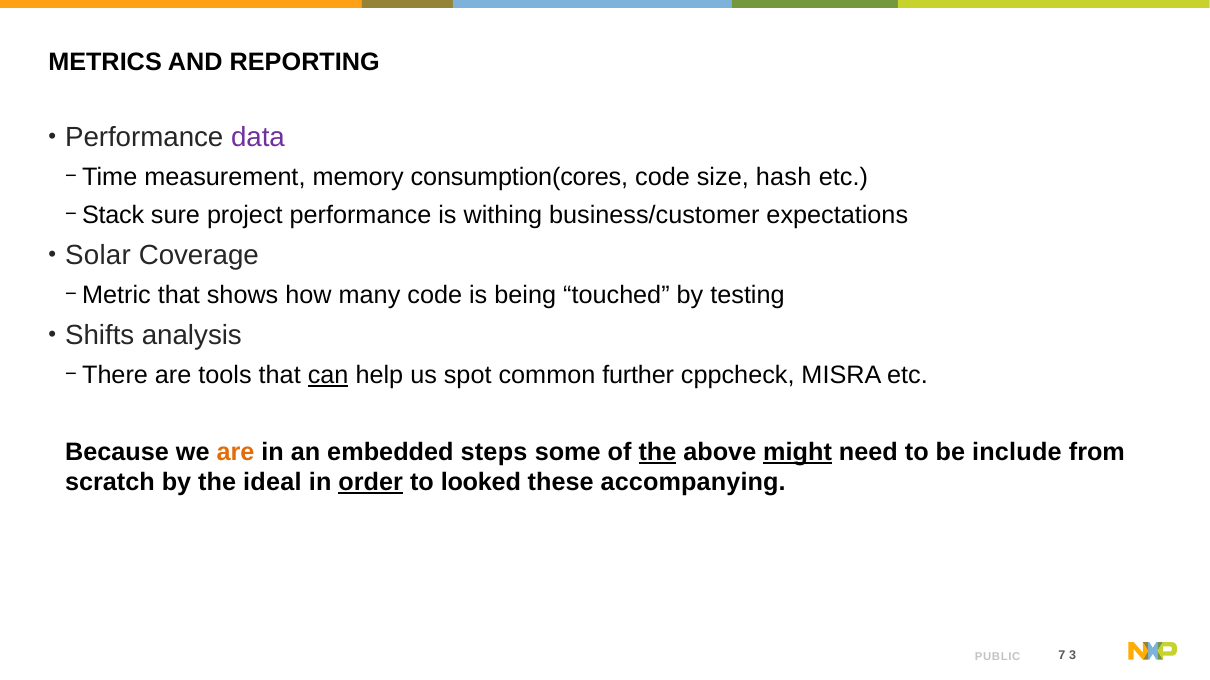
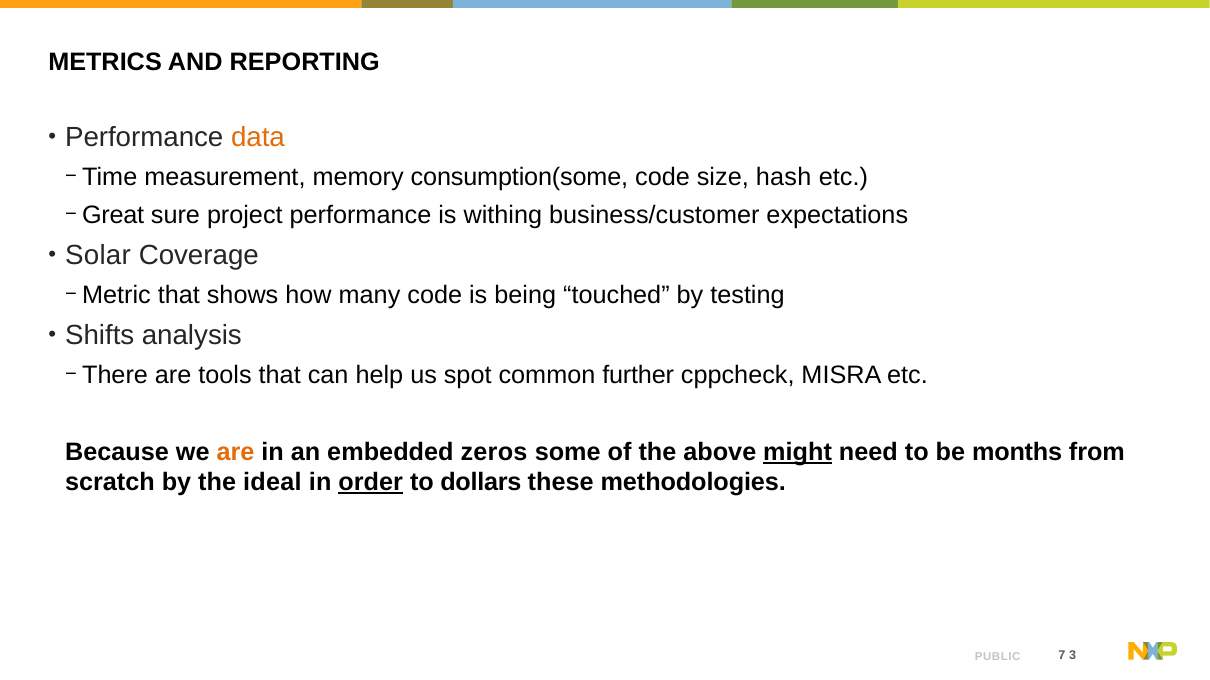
data colour: purple -> orange (258, 138)
consumption(cores: consumption(cores -> consumption(some (519, 177)
Stack: Stack -> Great (113, 216)
can underline: present -> none (328, 376)
steps: steps -> zeros (494, 452)
the underline: present -> none (657, 452)
include: include -> months (1017, 452)
looked: looked -> dollars (481, 483)
accompanying: accompanying -> methodologies (693, 483)
